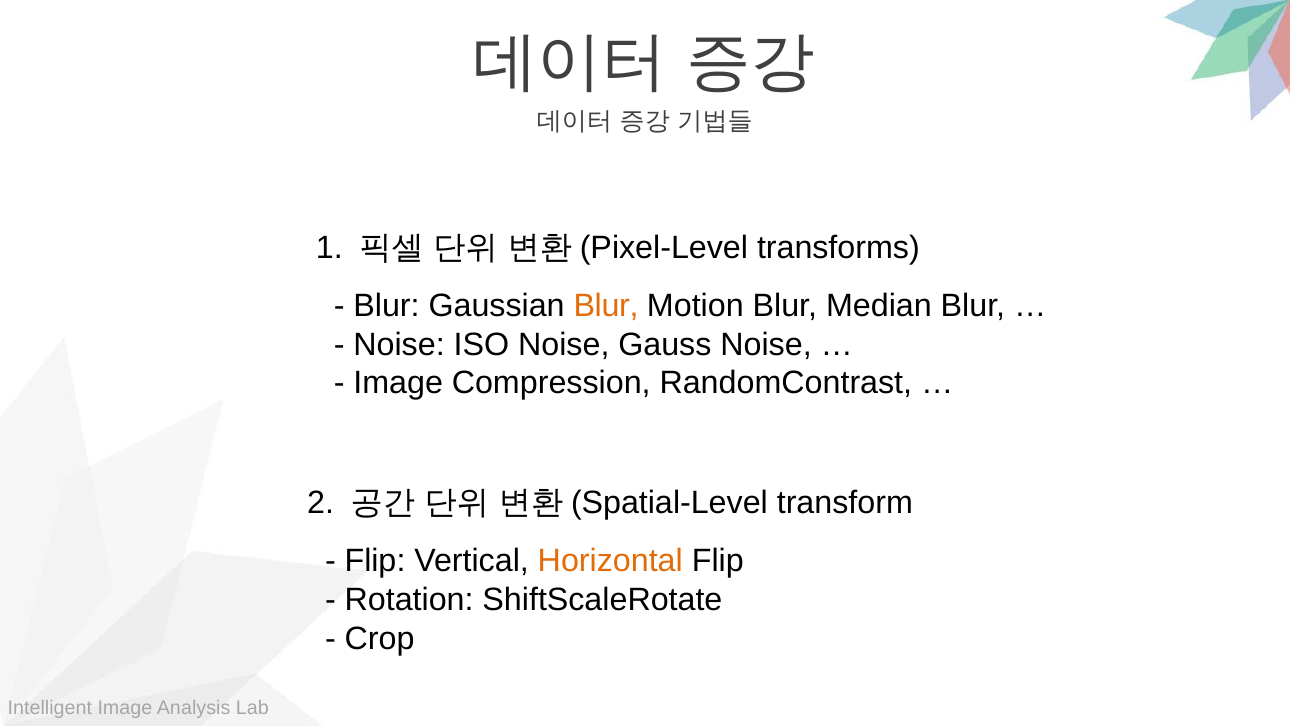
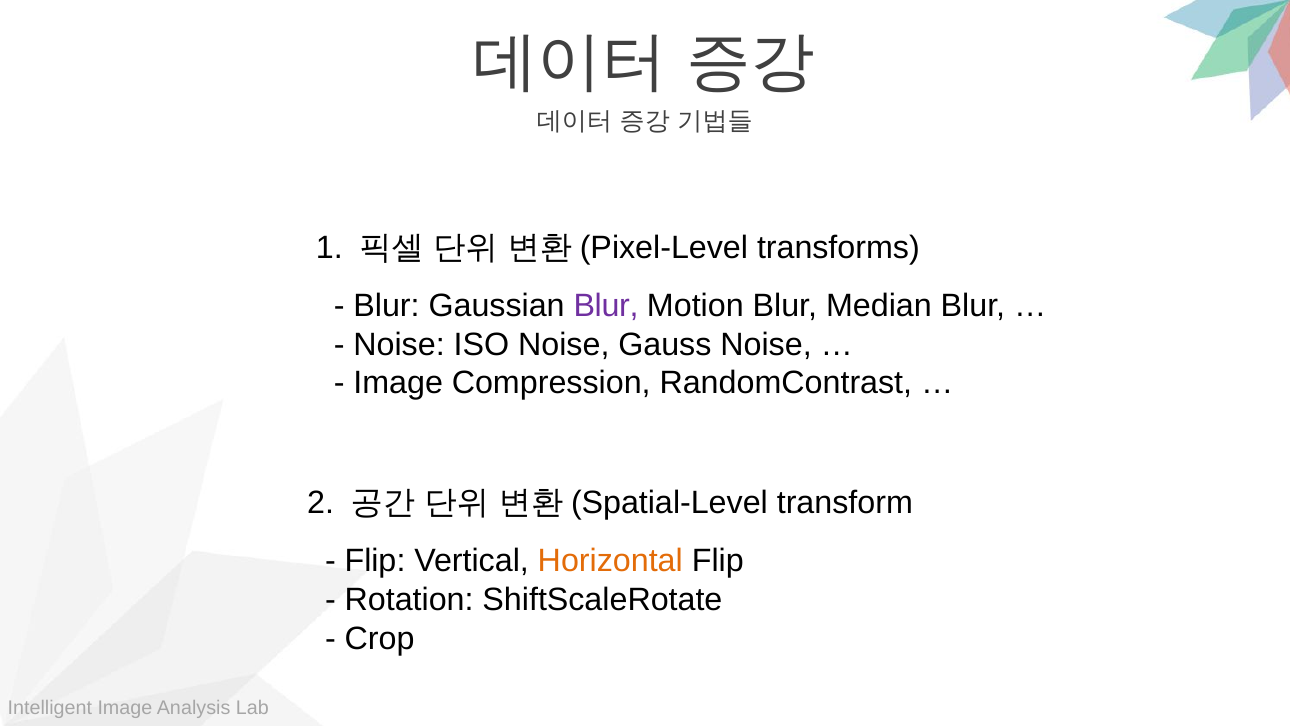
Blur colour: orange -> purple (606, 306)
